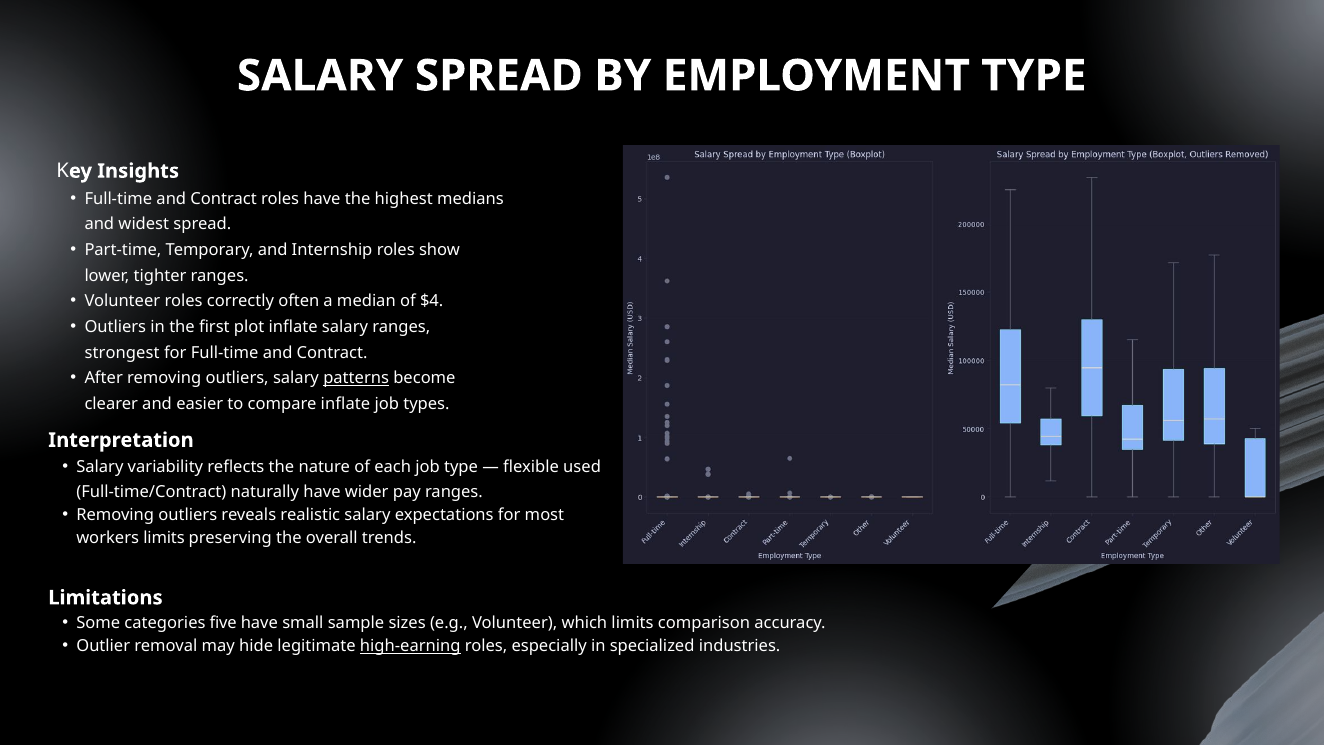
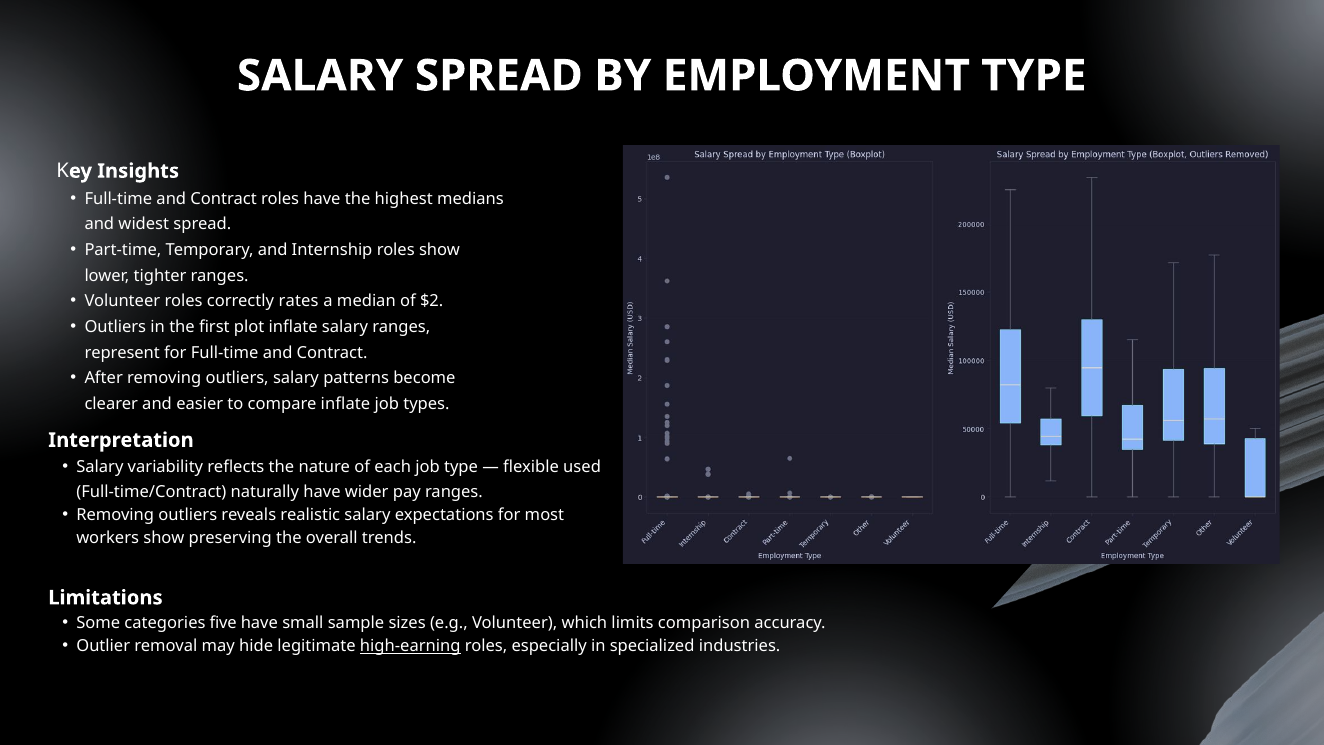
often: often -> rates (299, 301)
$4: $4 -> $2 (432, 301)
strongest: strongest -> represent (122, 352)
patterns underline: present -> none (356, 378)
workers limits: limits -> show (164, 538)
